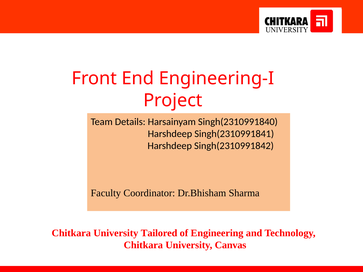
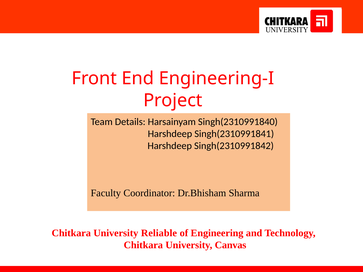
Tailored: Tailored -> Reliable (159, 233)
